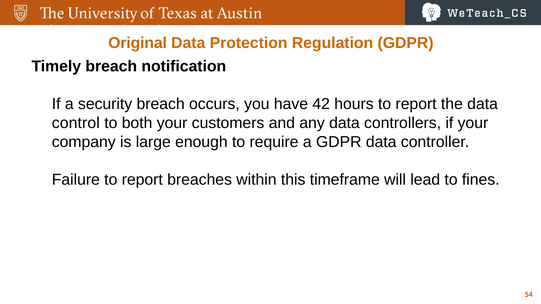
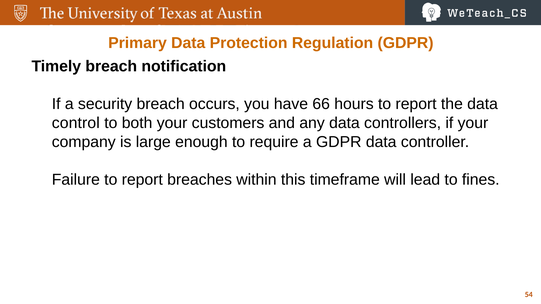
Original: Original -> Primary (138, 43)
42: 42 -> 66 (321, 104)
